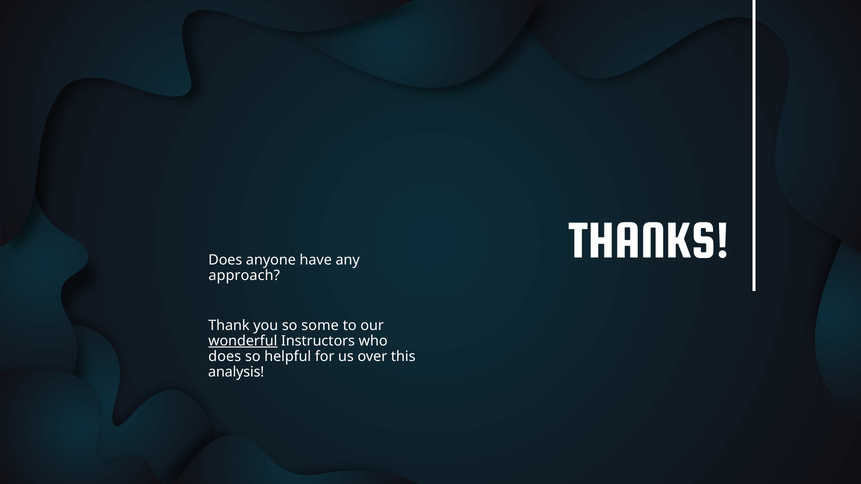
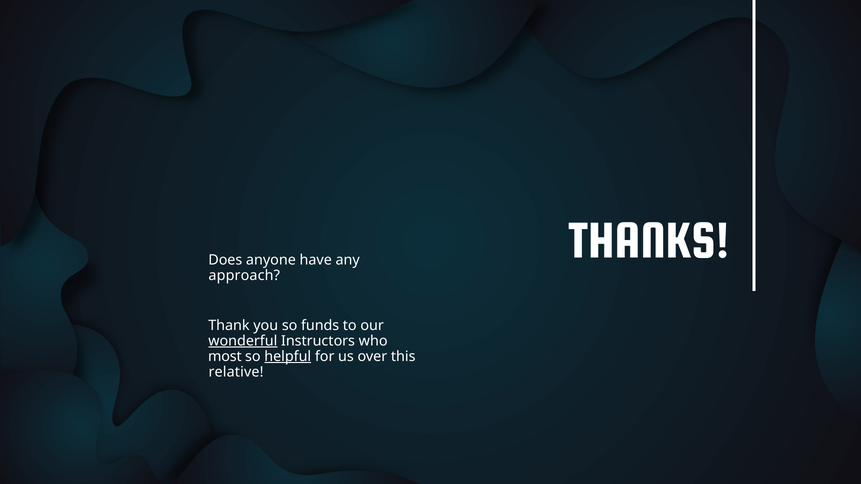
some: some -> funds (320, 326)
does: does -> most (225, 357)
helpful underline: none -> present (288, 357)
analysis: analysis -> relative (236, 372)
